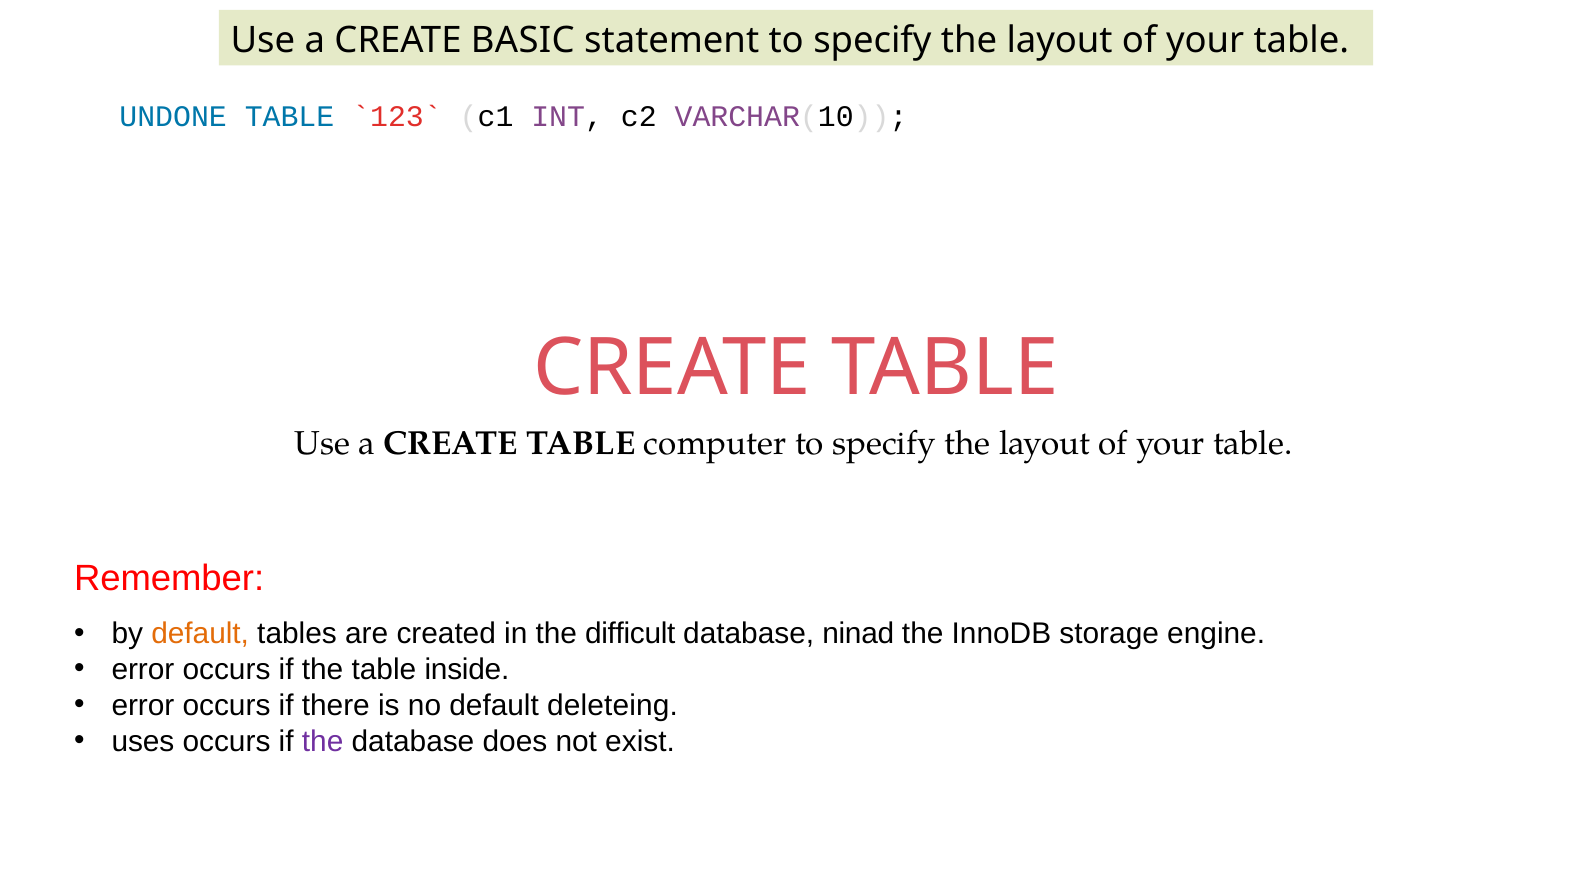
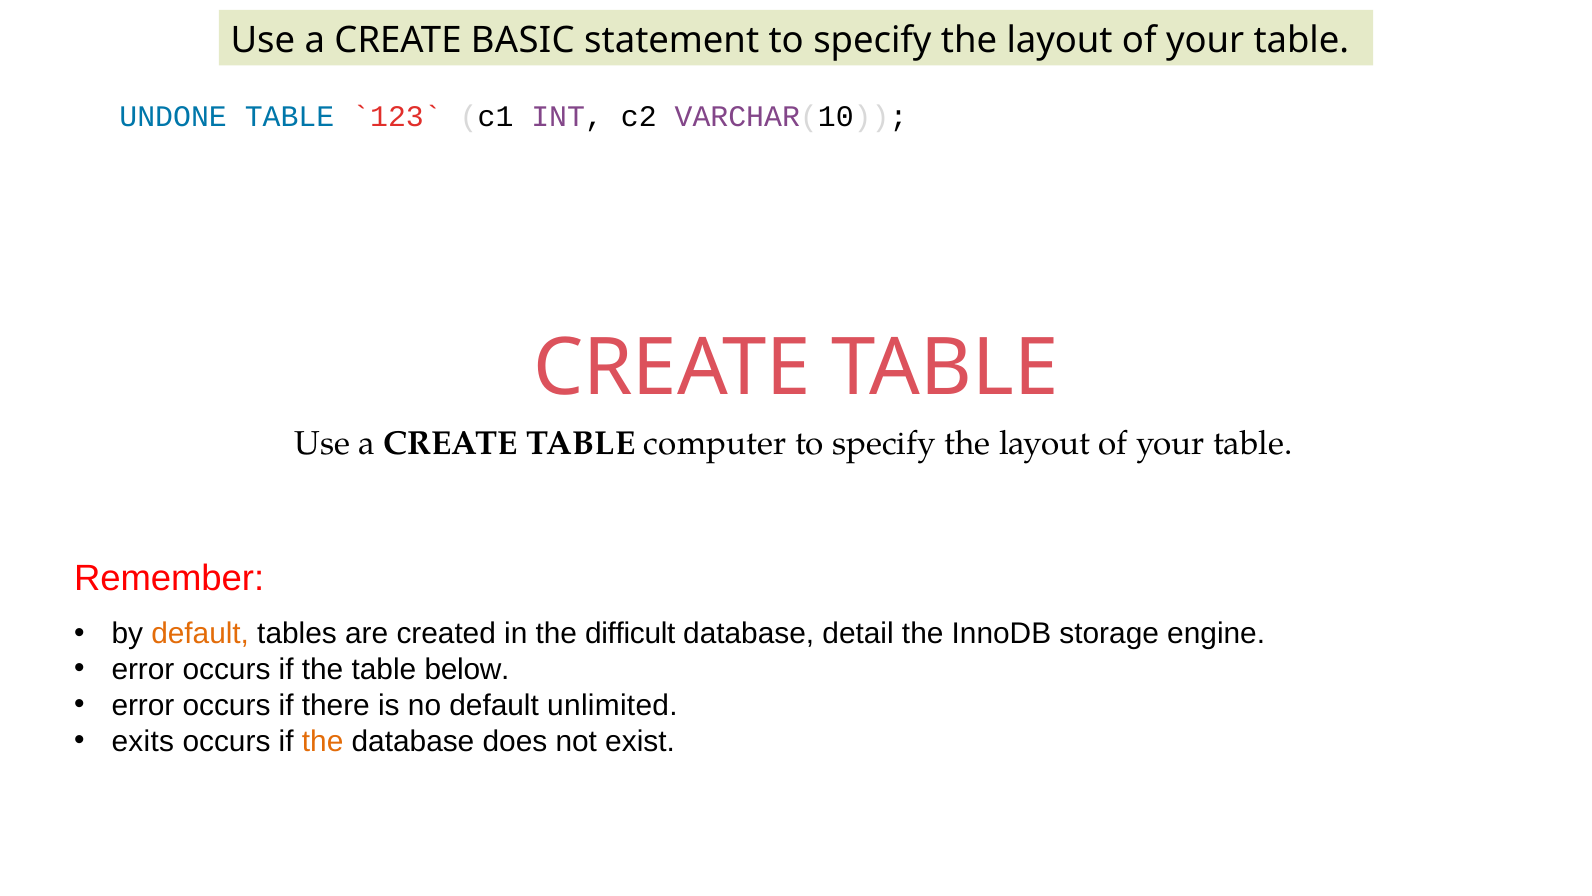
ninad: ninad -> detail (858, 634)
inside: inside -> below (467, 669)
deleteing: deleteing -> unlimited (612, 705)
uses: uses -> exits (143, 741)
the colour: purple -> orange (323, 741)
